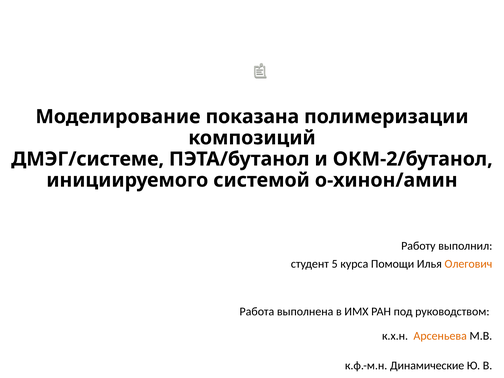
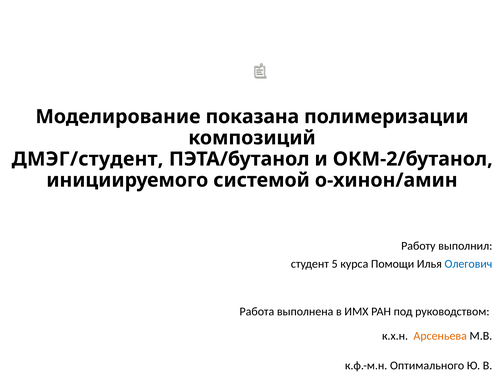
ДМЭГ/системе: ДМЭГ/системе -> ДМЭГ/студент (87, 159)
Олегович colour: orange -> blue (468, 264)
Динамические: Динамические -> Оптимального (427, 366)
